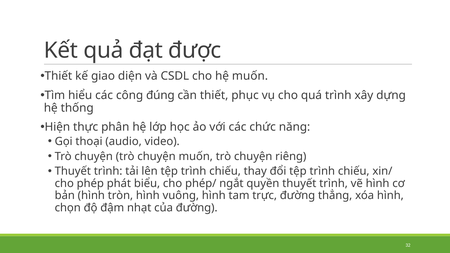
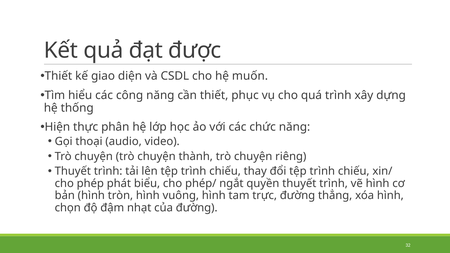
công đúng: đúng -> năng (160, 95)
chuyện muốn: muốn -> thành (196, 156)
